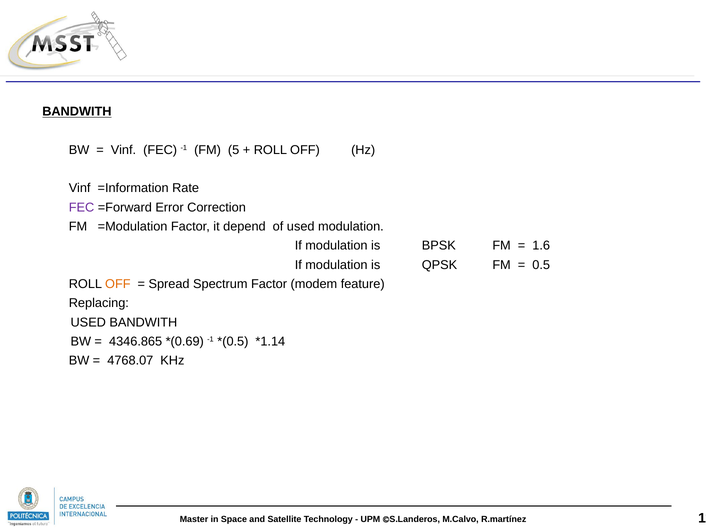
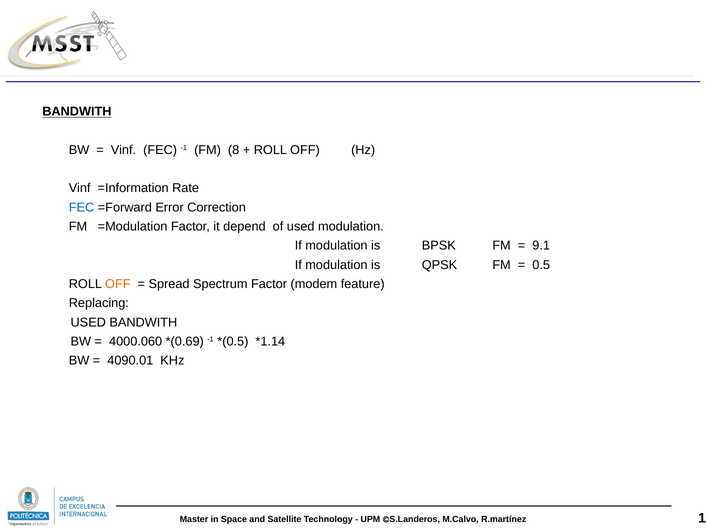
5: 5 -> 8 (234, 150)
FEC colour: purple -> blue (82, 207)
1.6: 1.6 -> 9.1 (541, 245)
4346.865: 4346.865 -> 4000.060 (136, 341)
4768.07: 4768.07 -> 4090.01 (130, 360)
